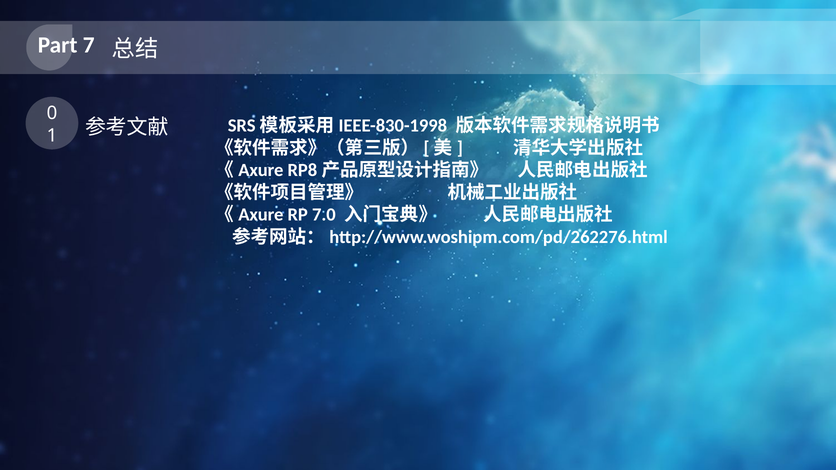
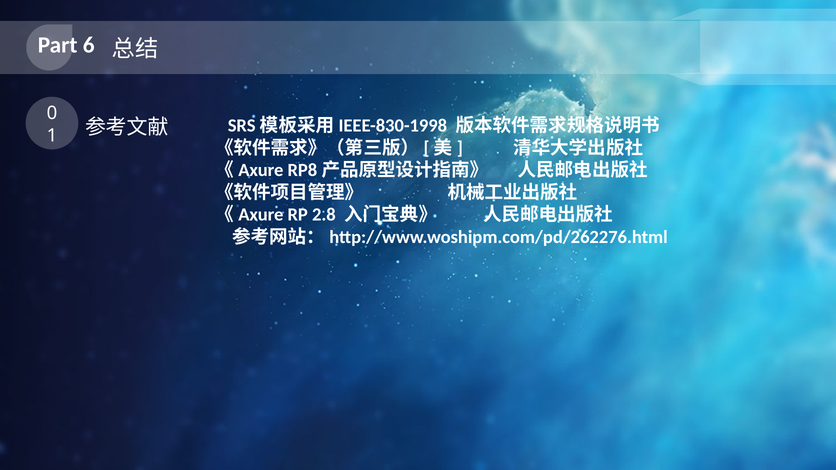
7: 7 -> 6 (89, 45)
7.0: 7.0 -> 2.8 (324, 215)
